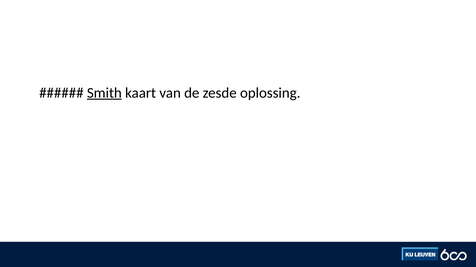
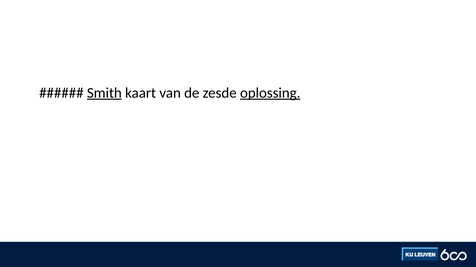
oplossing underline: none -> present (270, 93)
